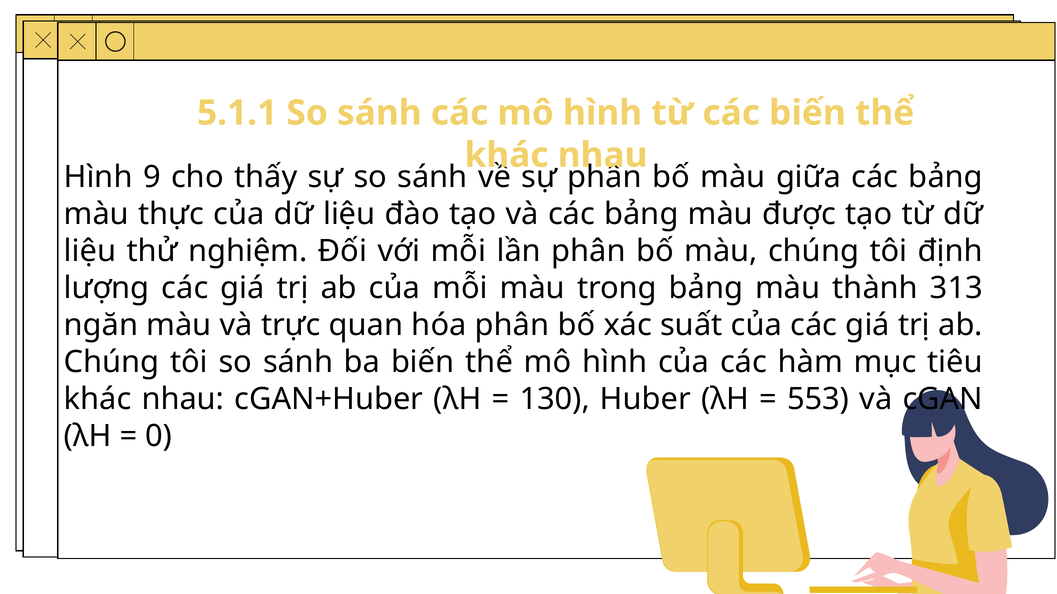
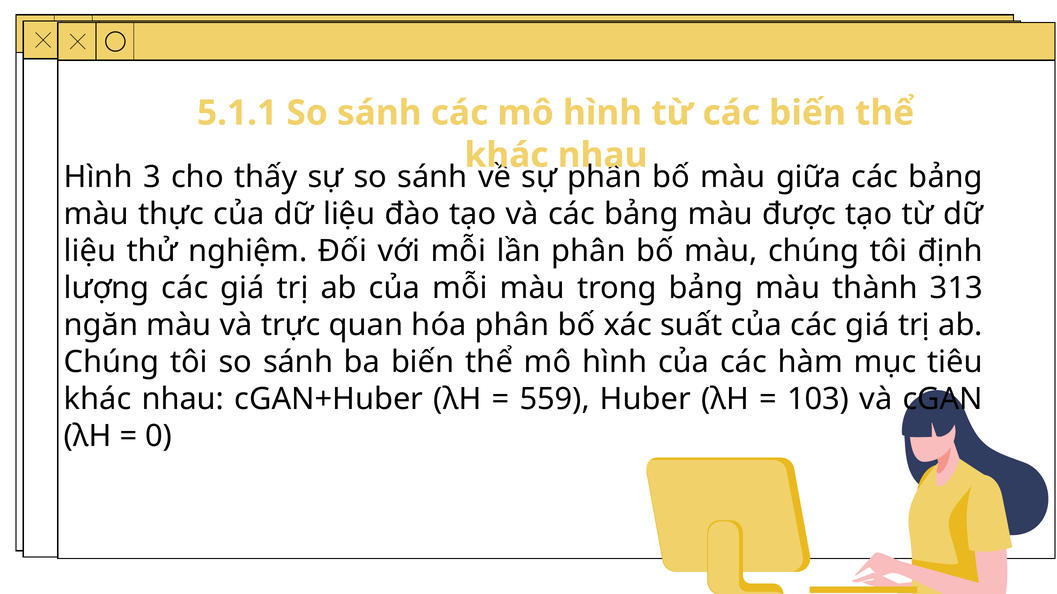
9: 9 -> 3 (152, 177)
130: 130 -> 559 (555, 399)
553: 553 -> 103 (818, 399)
